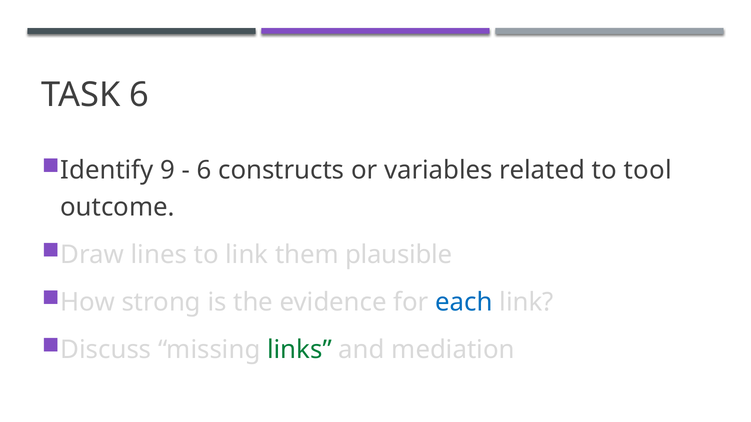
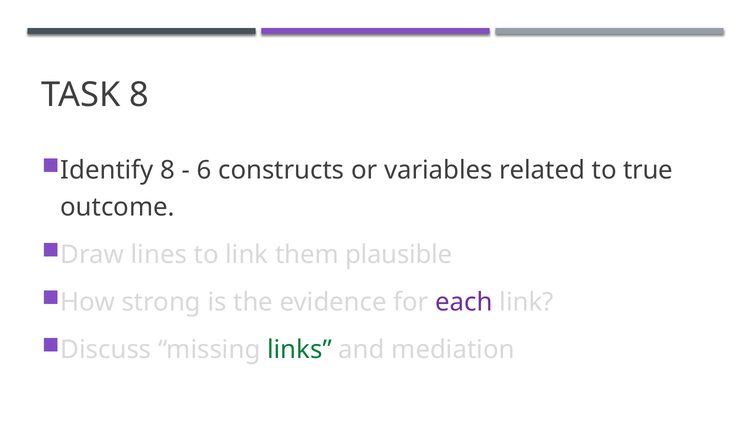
TASK 6: 6 -> 8 (139, 95)
Identify 9: 9 -> 8 (168, 170)
tool: tool -> true (648, 170)
each colour: blue -> purple (464, 303)
